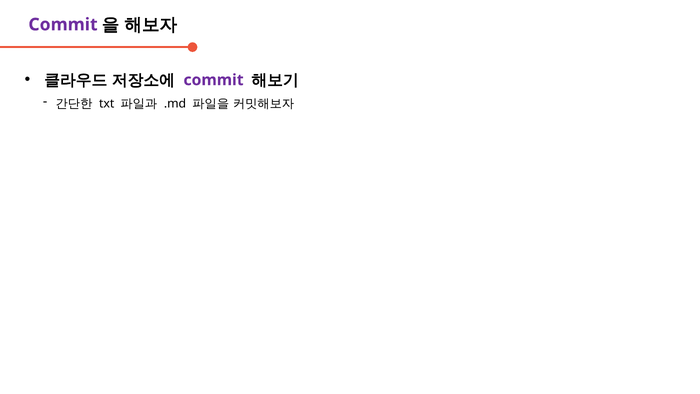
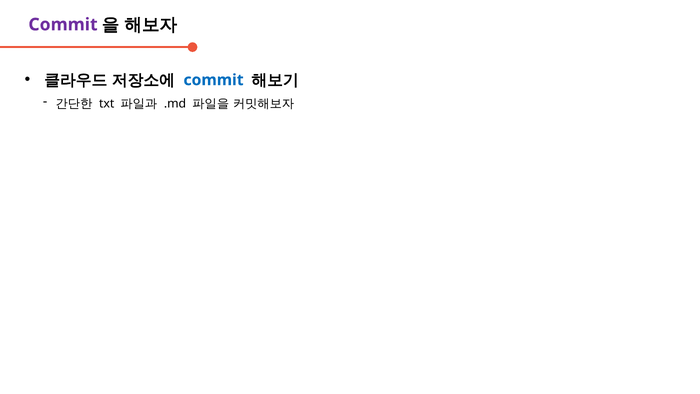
commit colour: purple -> blue (214, 80)
